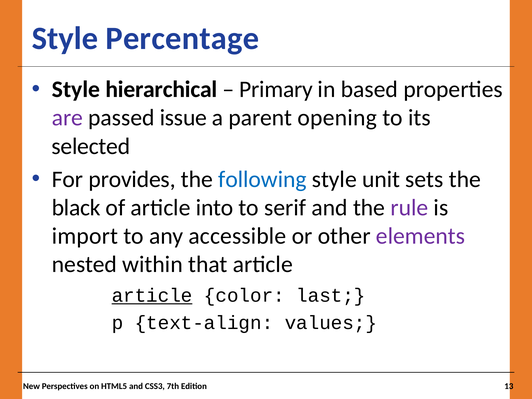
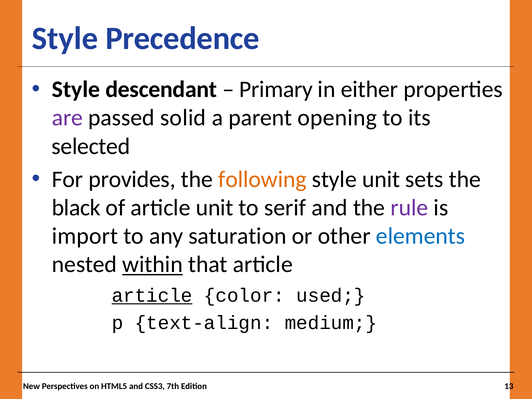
Percentage: Percentage -> Precedence (183, 39)
hierarchical: hierarchical -> descendant (161, 89)
based: based -> either (369, 89)
issue: issue -> solid (183, 118)
following colour: blue -> orange (262, 179)
article into: into -> unit (215, 208)
accessible: accessible -> saturation (237, 236)
elements colour: purple -> blue (420, 236)
within underline: none -> present (152, 264)
last: last -> used (331, 295)
values: values -> medium (331, 323)
